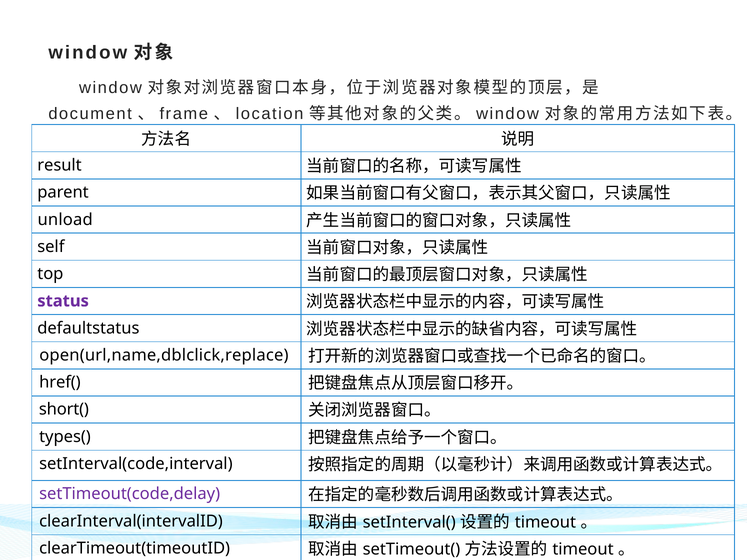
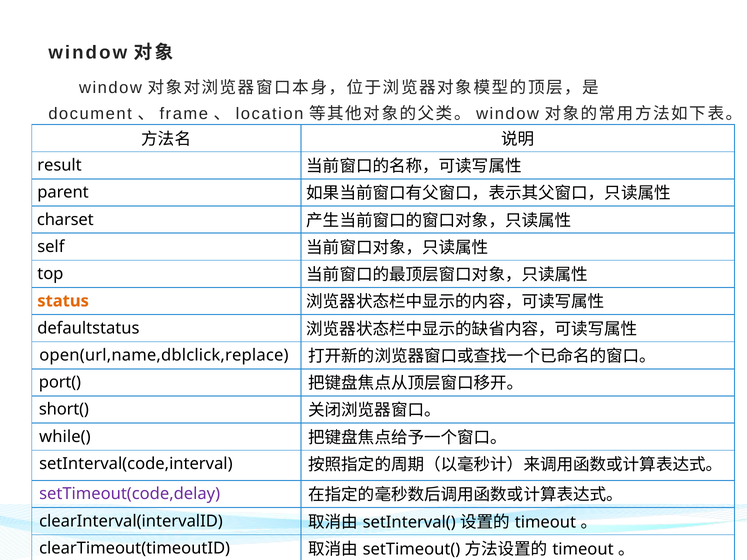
unload: unload -> charset (65, 220)
status colour: purple -> orange (63, 301)
href(: href( -> port( (60, 383)
types(: types( -> while( (65, 437)
